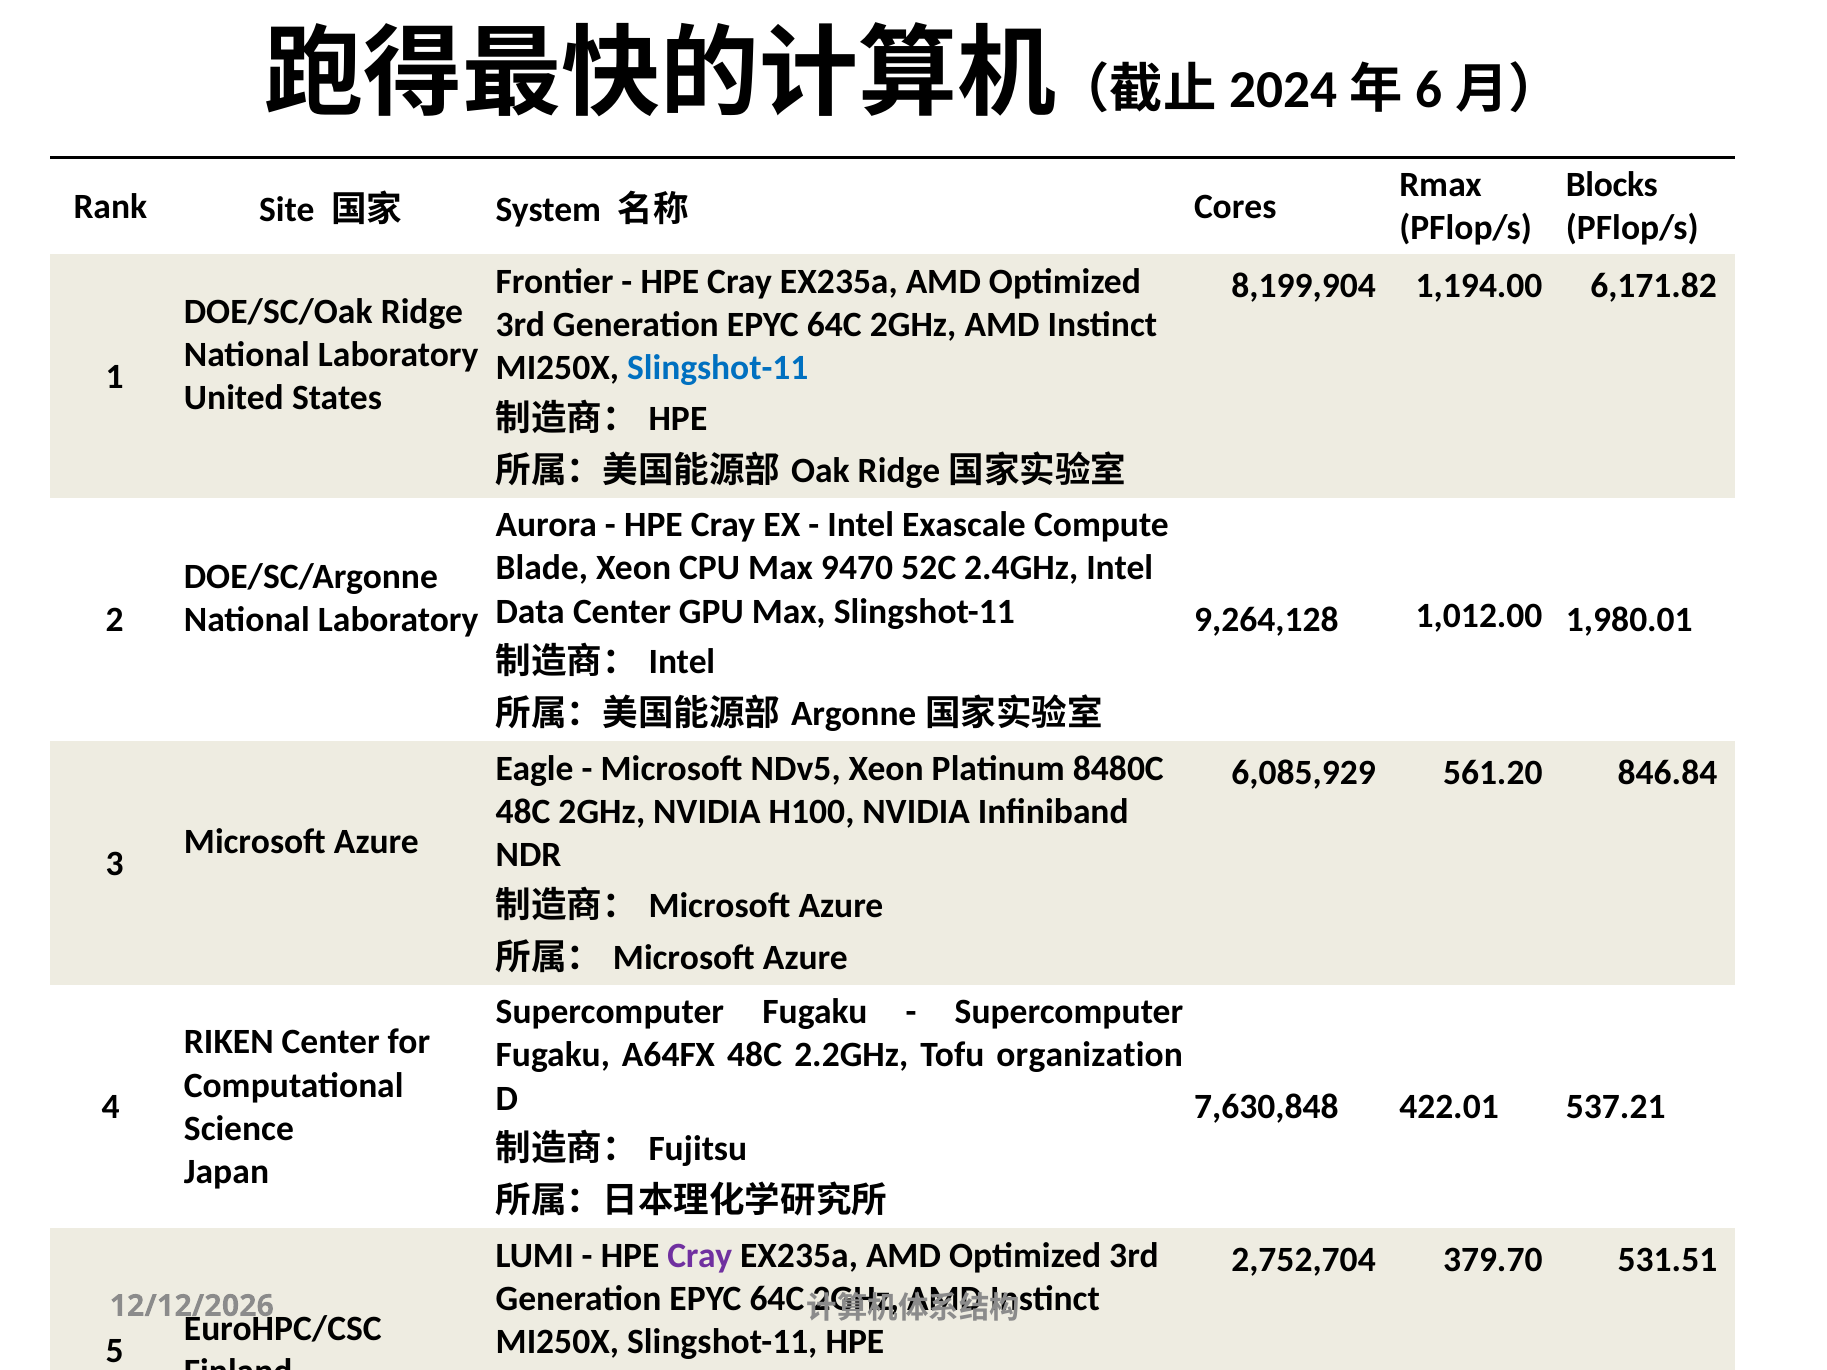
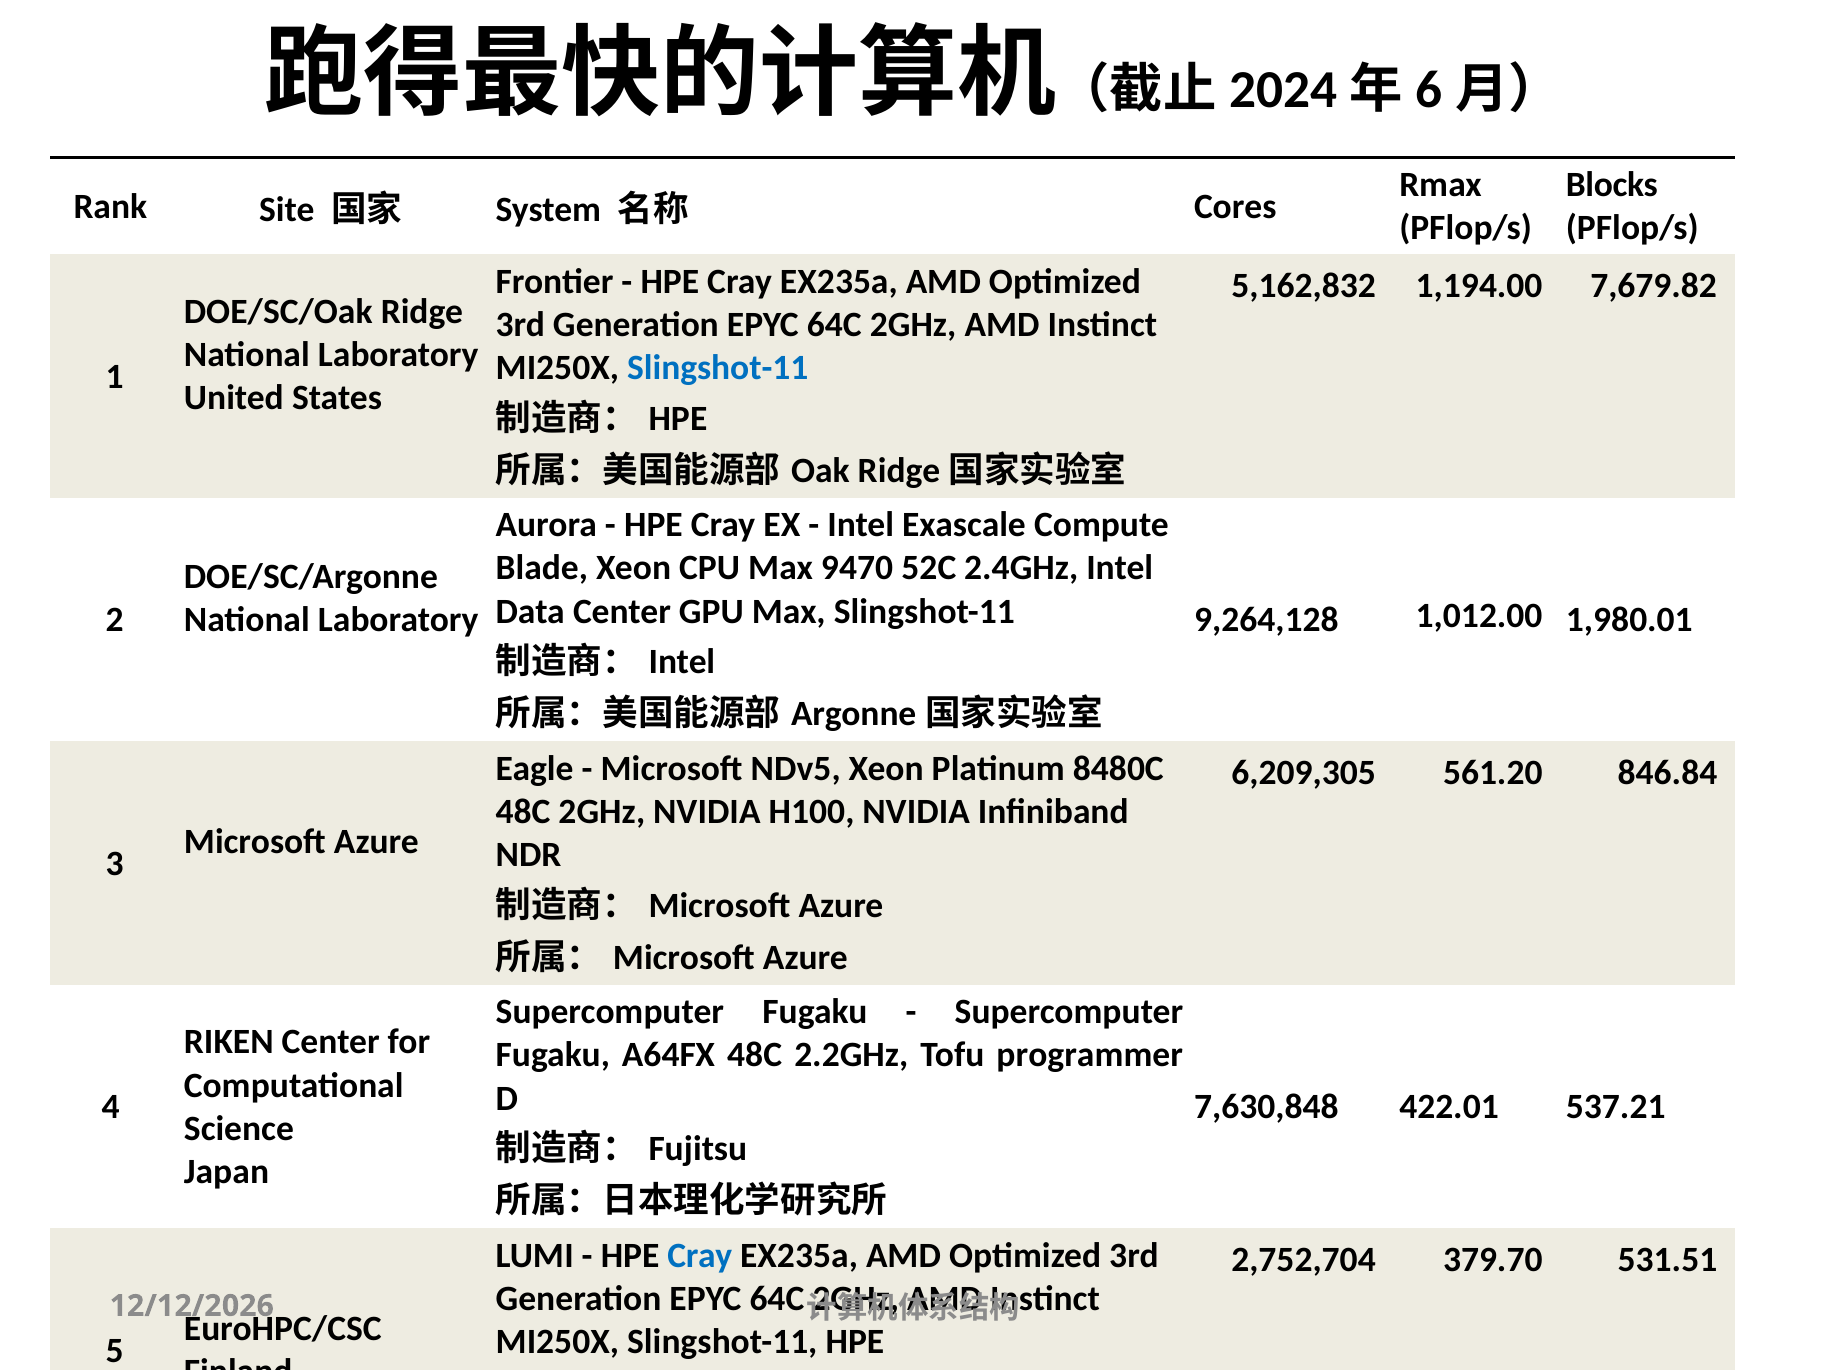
8,199,904: 8,199,904 -> 5,162,832 (1304, 285)
6,171.82: 6,171.82 -> 7,679.82 (1654, 285)
6,085,929: 6,085,929 -> 6,209,305 (1304, 773)
organization: organization -> programmer (1090, 1055)
Cray colour: purple -> blue (700, 1256)
